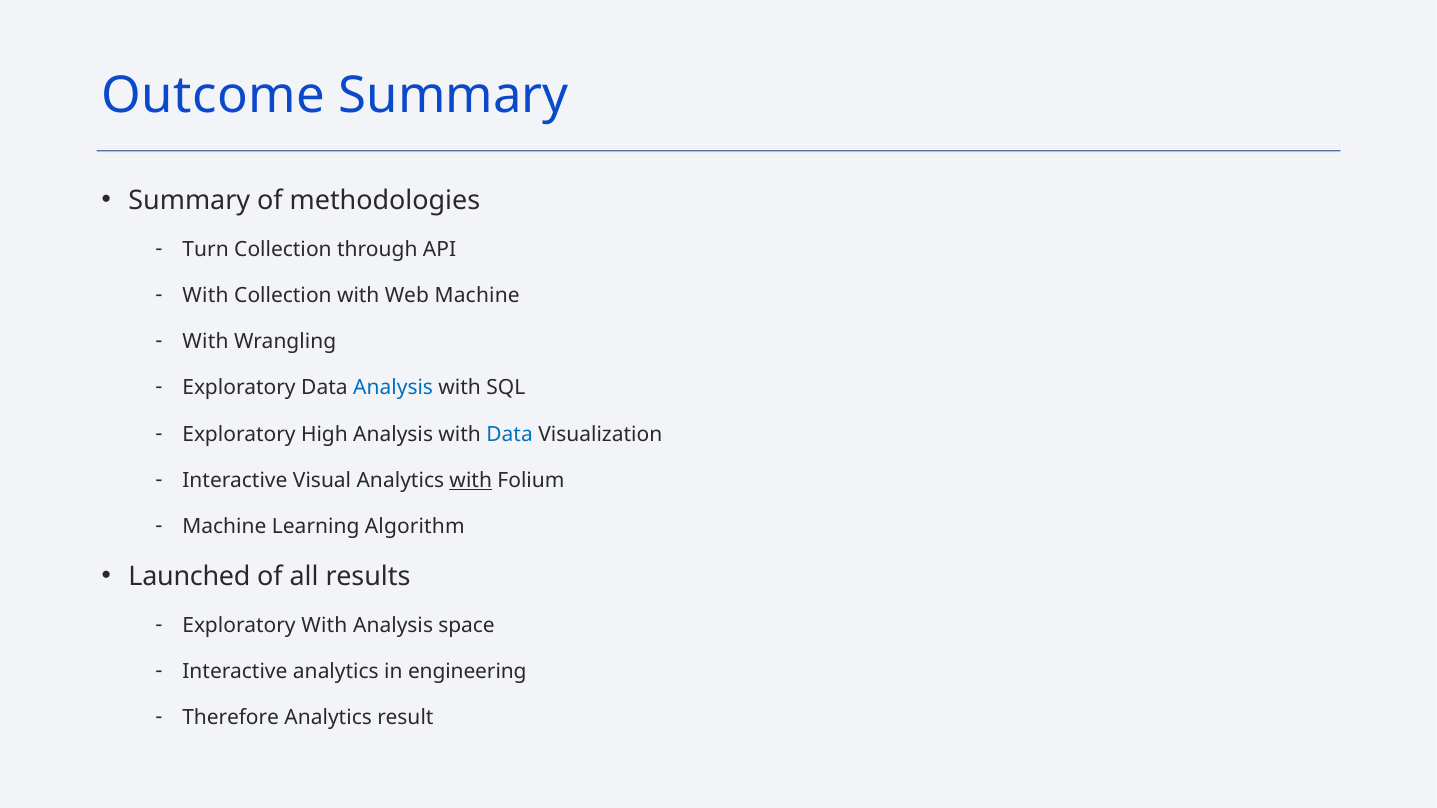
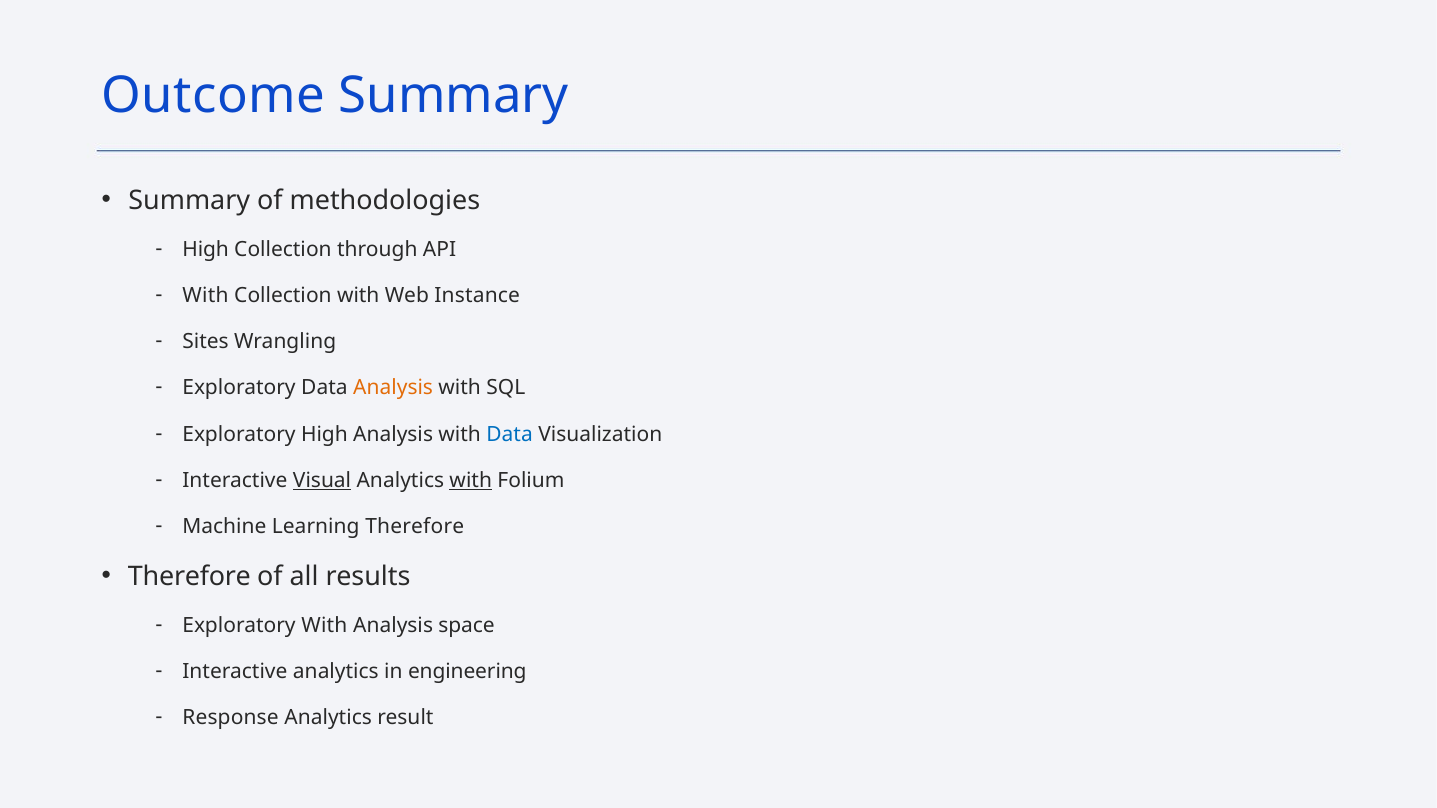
Turn: Turn -> High (206, 250)
Web Machine: Machine -> Instance (477, 296)
With: With -> Sites (206, 342)
Analysis colour: blue -> orange (393, 388)
Visual underline: none -> present (322, 480)
Learning Algorithm: Algorithm -> Therefore (415, 527)
Launched: Launched -> Therefore (189, 577)
Therefore: Therefore -> Response (231, 718)
